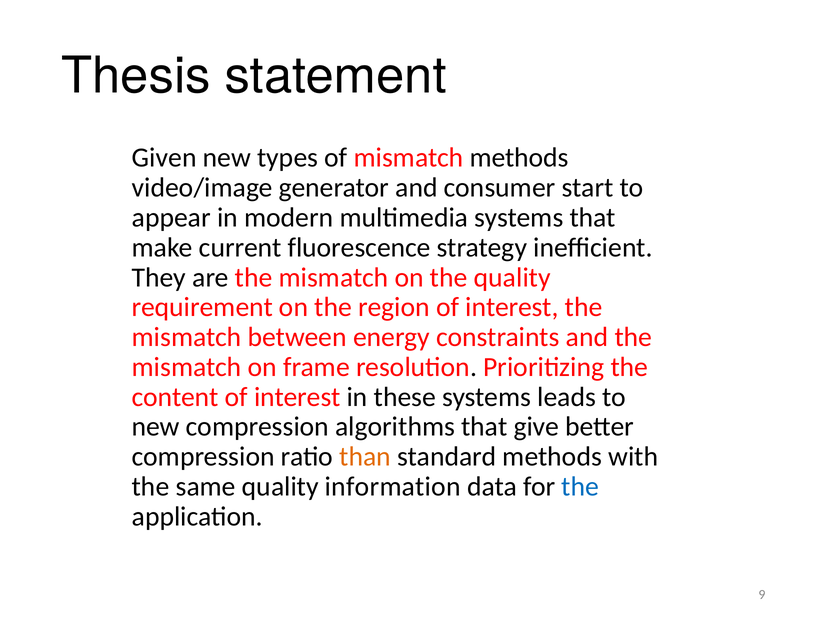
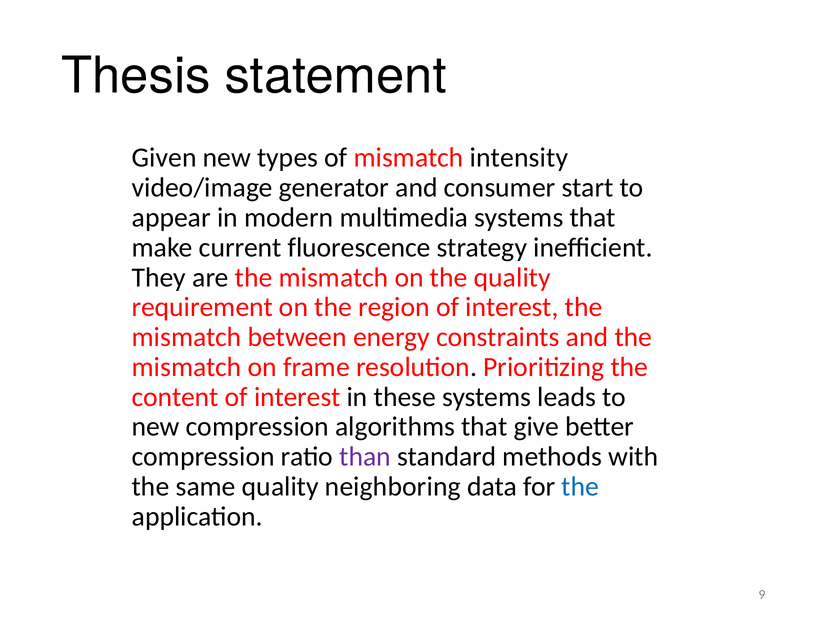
mismatch methods: methods -> intensity (519, 158)
than colour: orange -> purple (365, 457)
information: information -> neighboring (393, 487)
